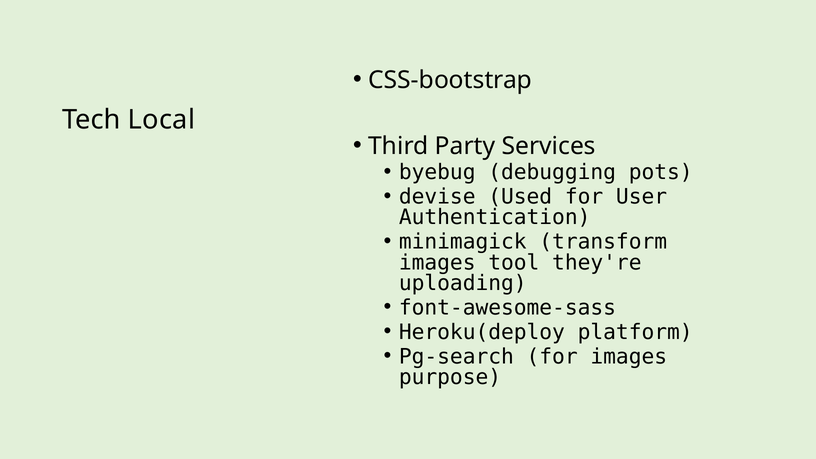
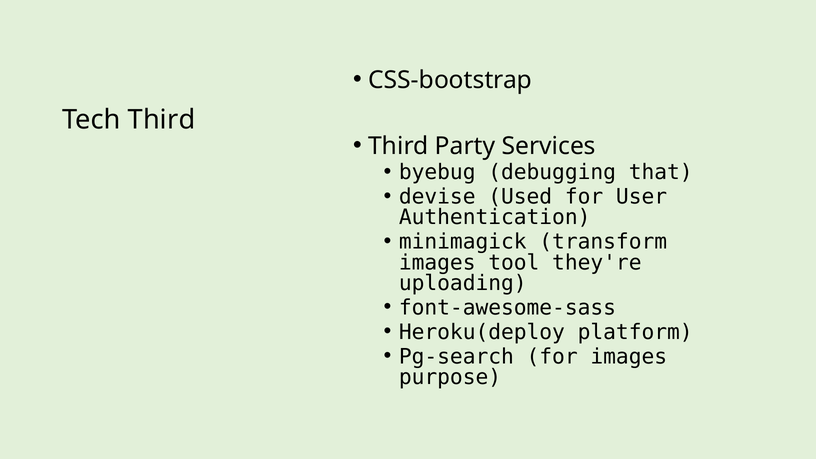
Tech Local: Local -> Third (162, 120)
pots: pots -> that (661, 172)
